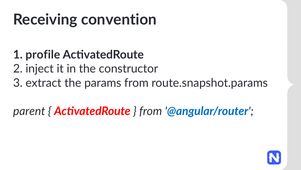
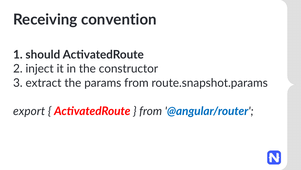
profile: profile -> should (43, 55)
parent: parent -> export (29, 111)
